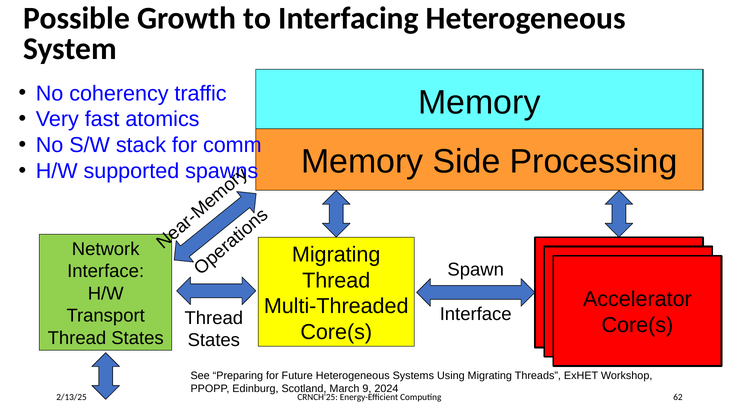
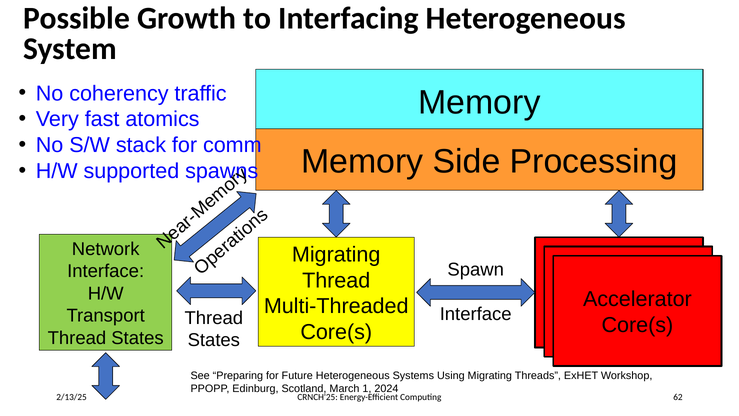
9: 9 -> 1 (367, 389)
